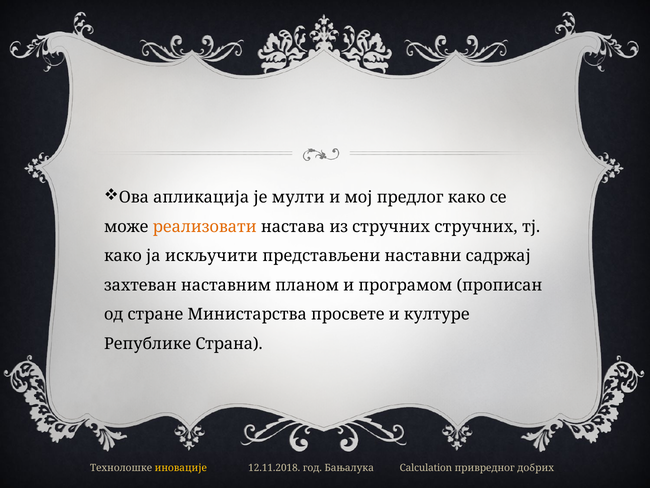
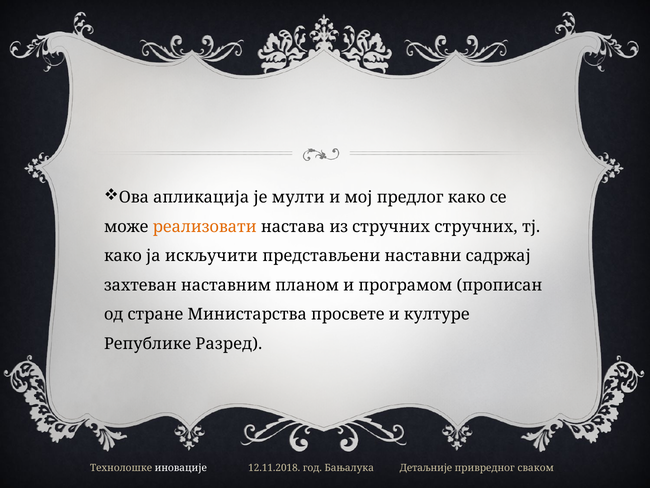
Страна: Страна -> Разред (229, 343)
иновације colour: yellow -> white (181, 467)
Calculation: Calculation -> Детаљније (426, 467)
добрих: добрих -> сваком (536, 467)
